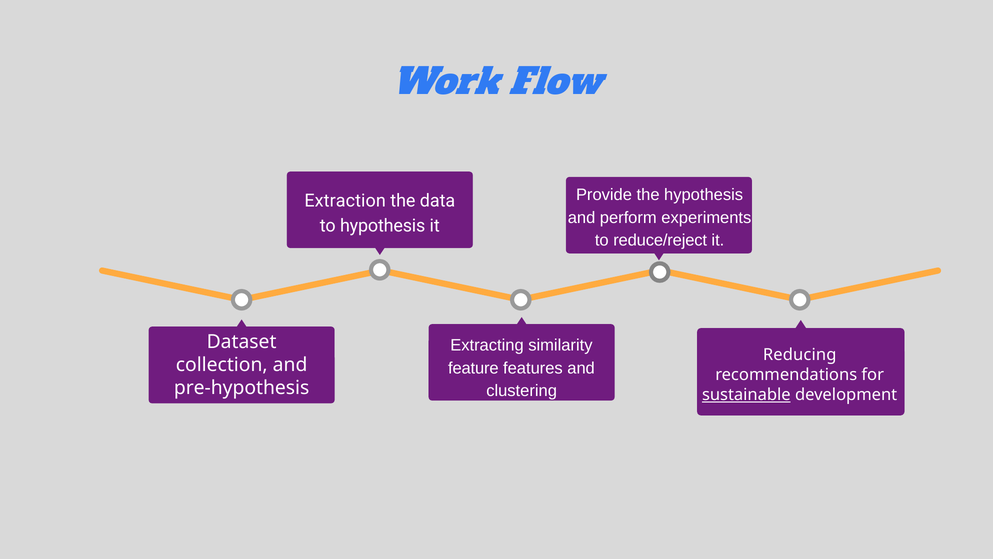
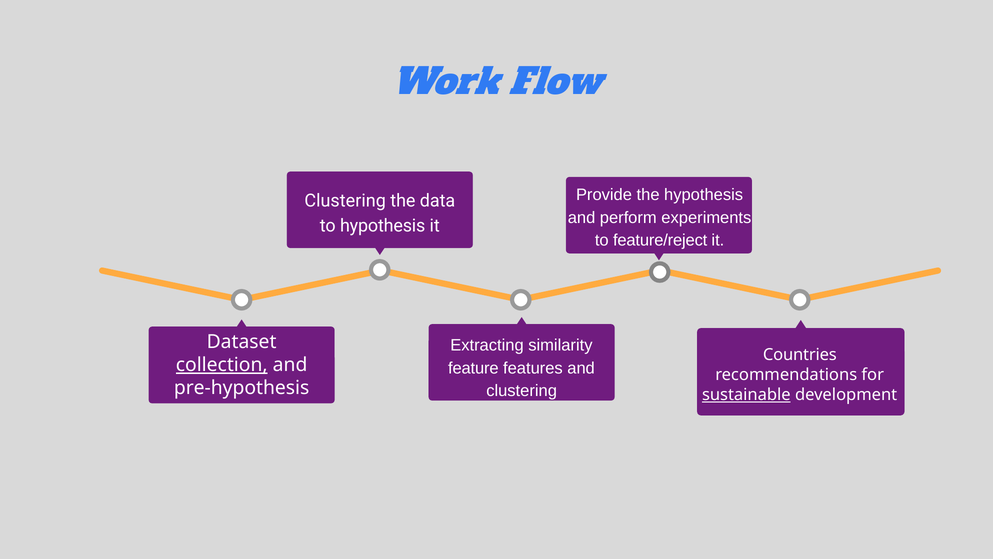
Extraction: Extraction -> Clustering (345, 201)
reduce/reject: reduce/reject -> feature/reject (660, 240)
Reducing: Reducing -> Countries (800, 355)
collection underline: none -> present (222, 365)
